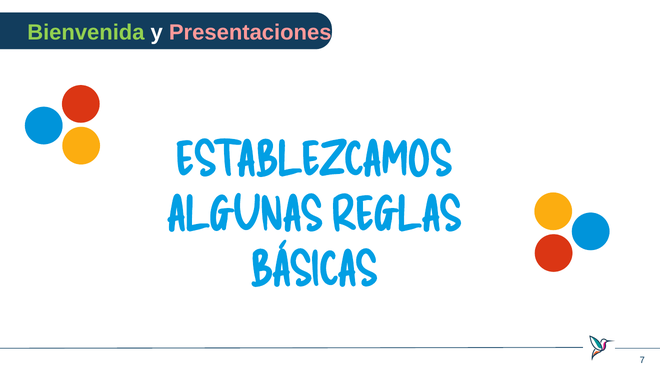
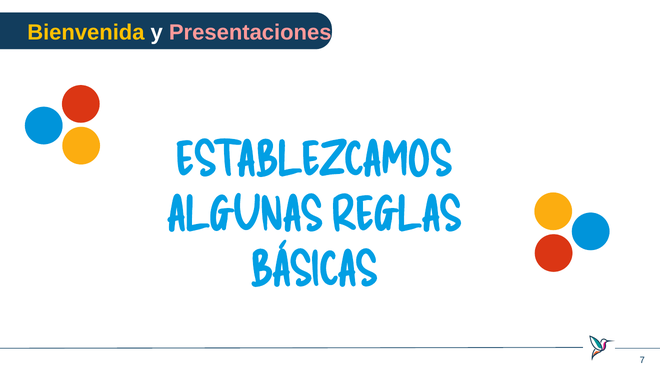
Bienvenida colour: light green -> yellow (86, 32)
